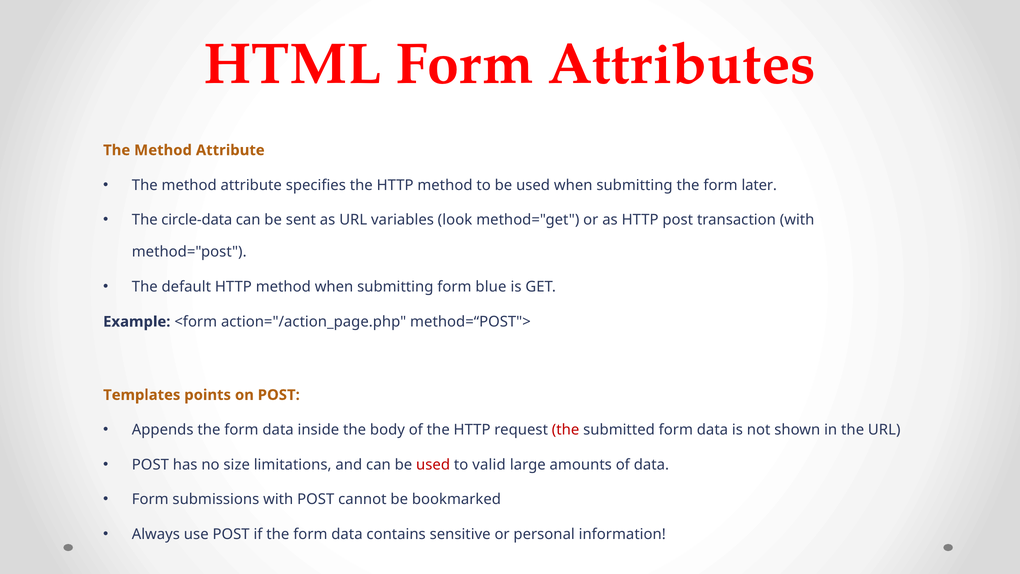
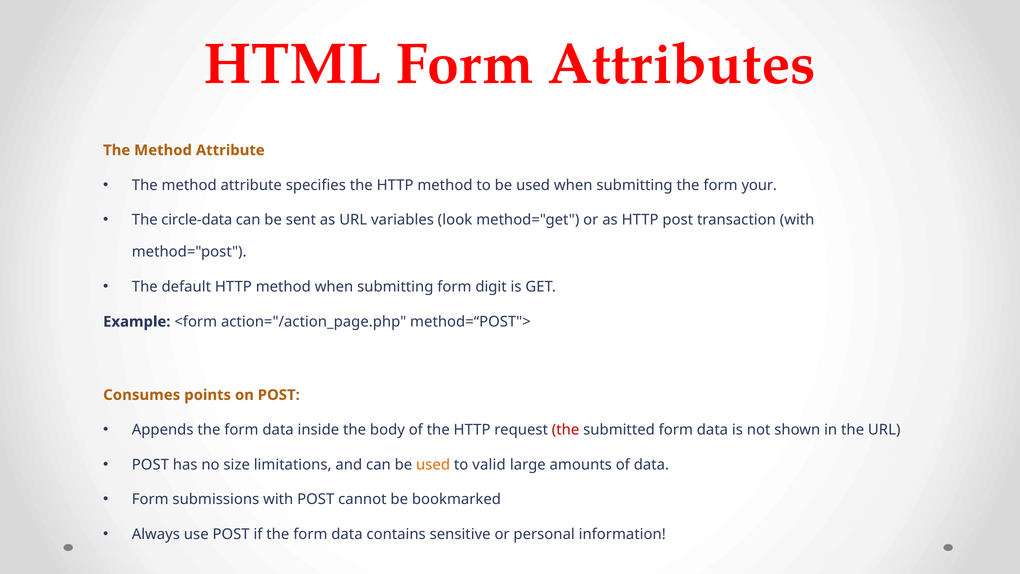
later: later -> your (759, 185)
blue: blue -> digit (491, 287)
Templates: Templates -> Consumes (142, 395)
used colour: red -> orange (433, 464)
